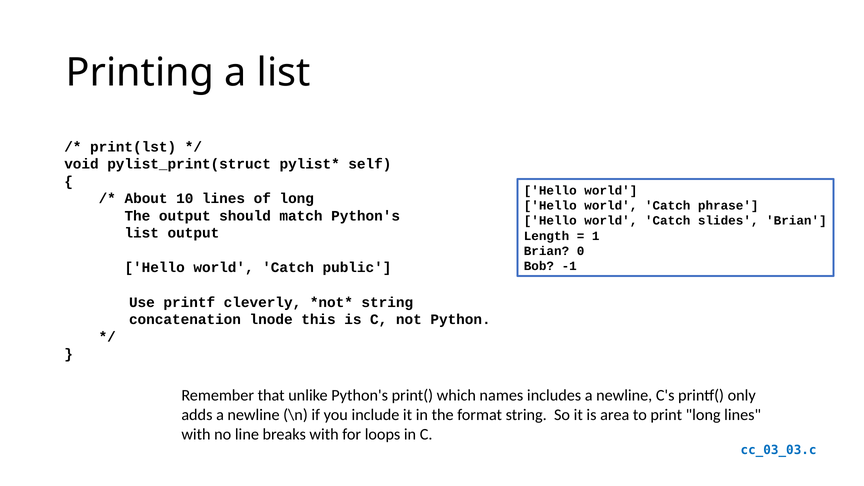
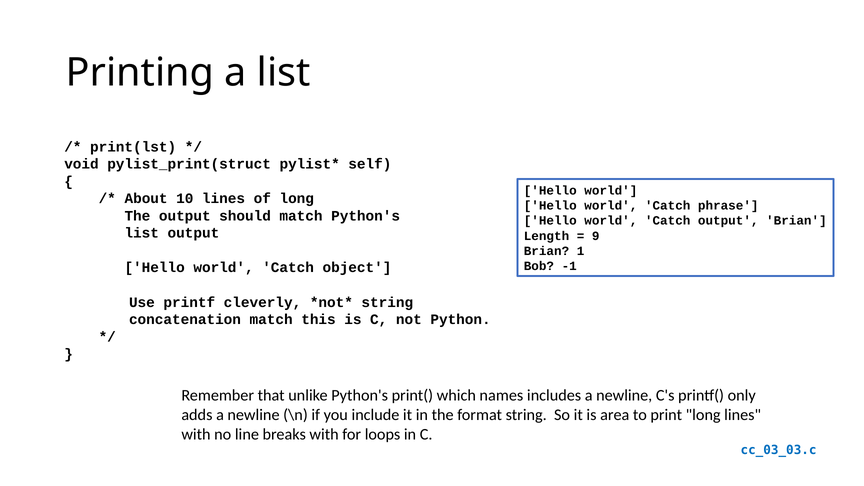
Catch slides: slides -> output (728, 221)
1: 1 -> 9 (596, 236)
0: 0 -> 1 (581, 251)
public: public -> object (357, 268)
concatenation lnode: lnode -> match (271, 320)
